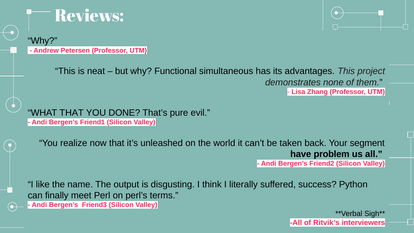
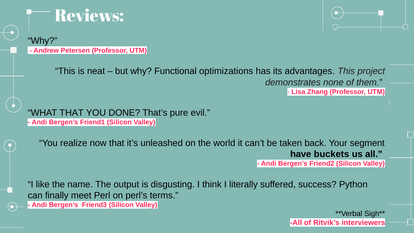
simultaneous: simultaneous -> optimizations (226, 71)
problem: problem -> buckets (332, 154)
